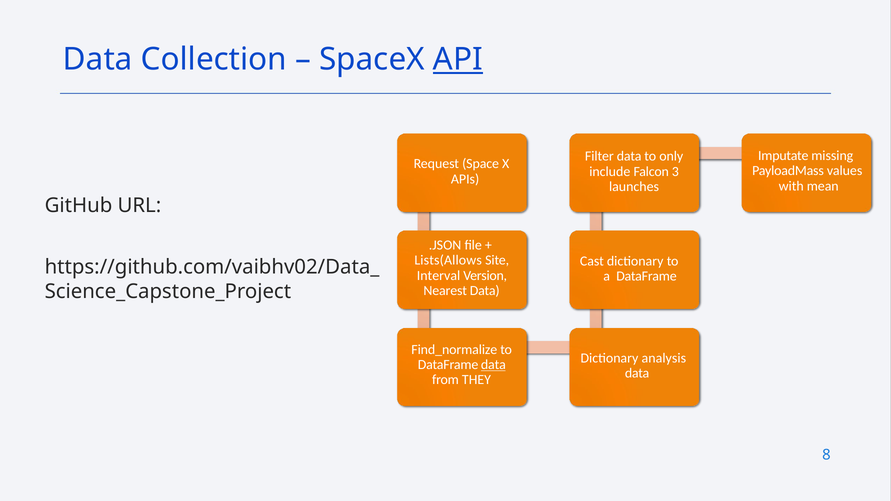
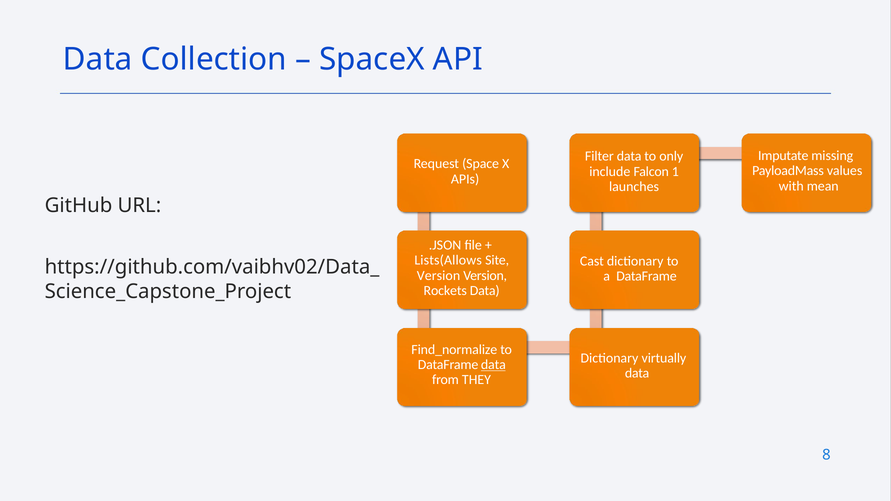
API underline: present -> none (458, 60)
3: 3 -> 1 (675, 172)
Interval: Interval -> Version (438, 276)
Nearest: Nearest -> Rockets (445, 291)
analysis: analysis -> virtually (664, 358)
